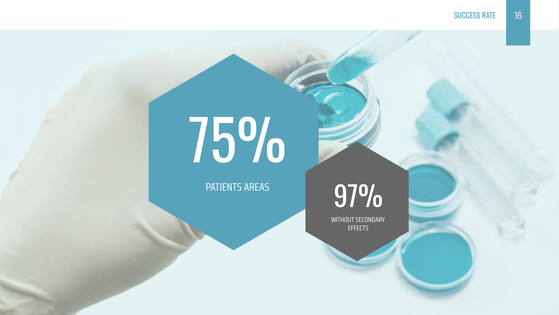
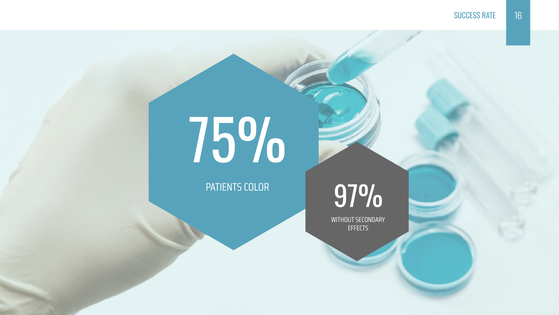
AREAS: AREAS -> COLOR (257, 187)
